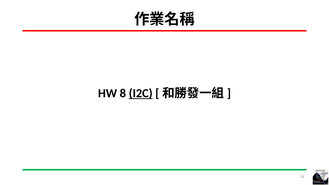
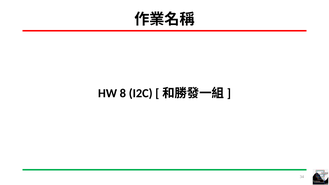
I2C underline: present -> none (141, 93)
